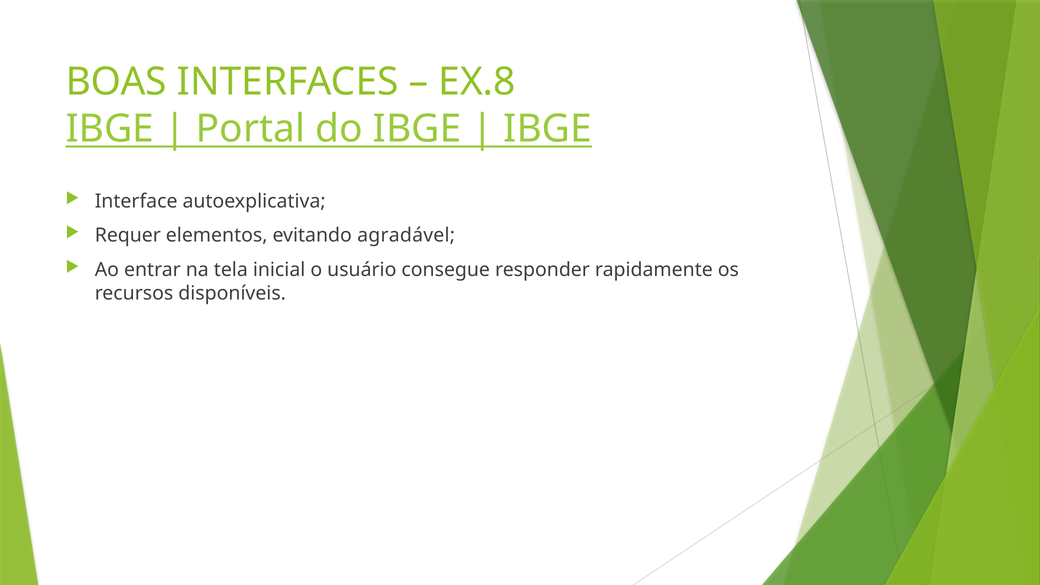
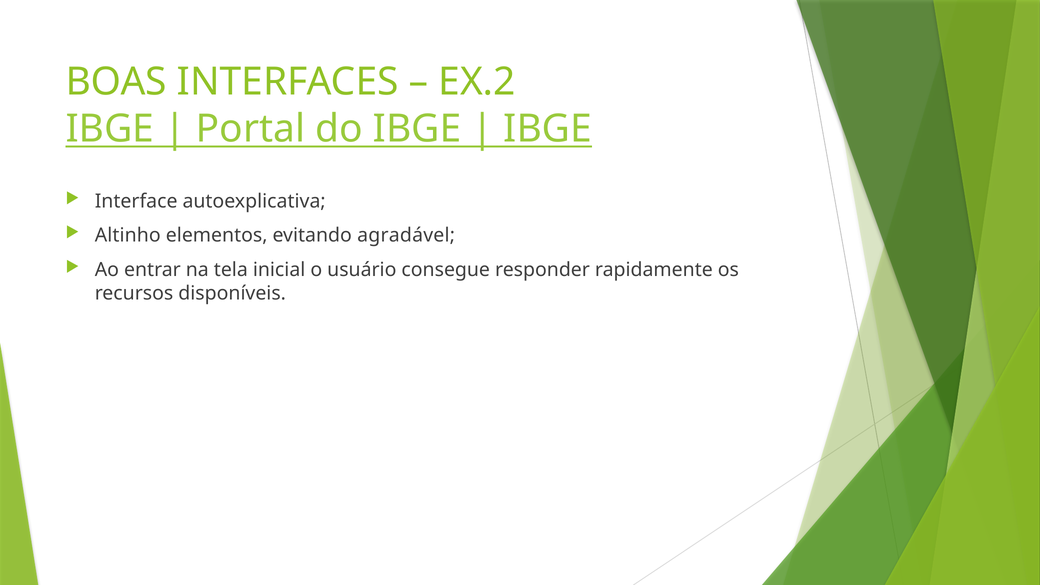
EX.8: EX.8 -> EX.2 (477, 82)
Requer: Requer -> Altinho (128, 236)
